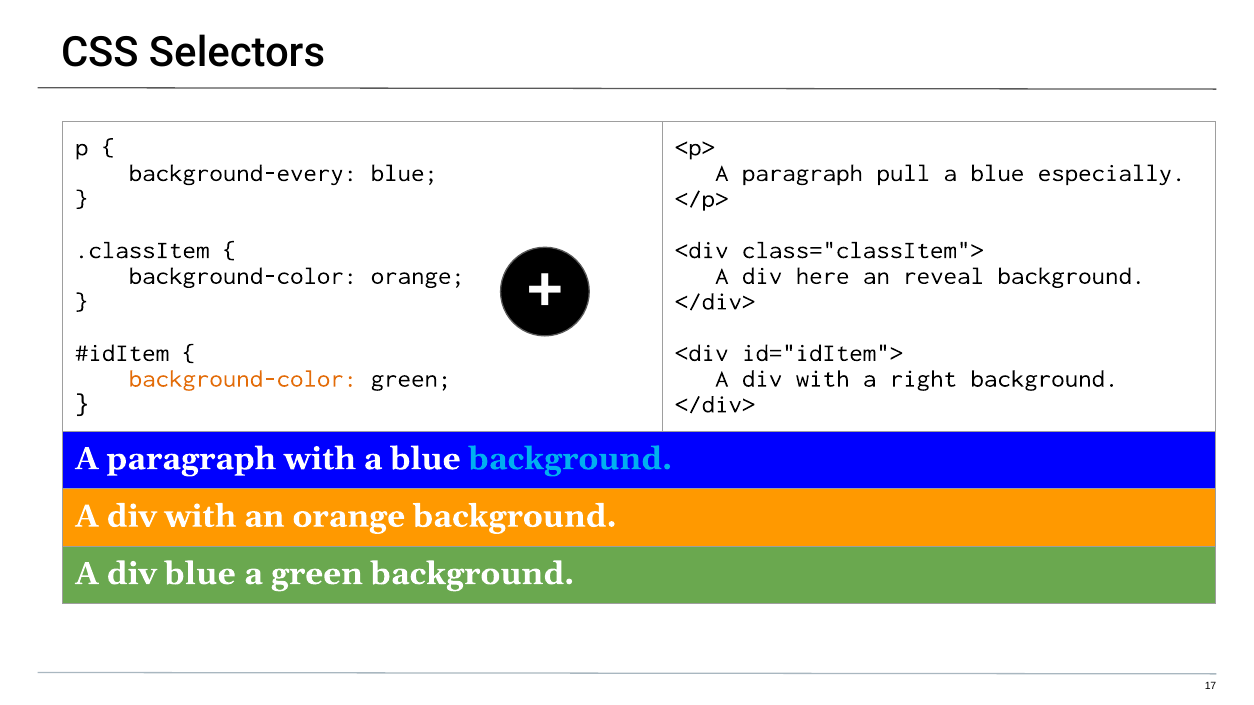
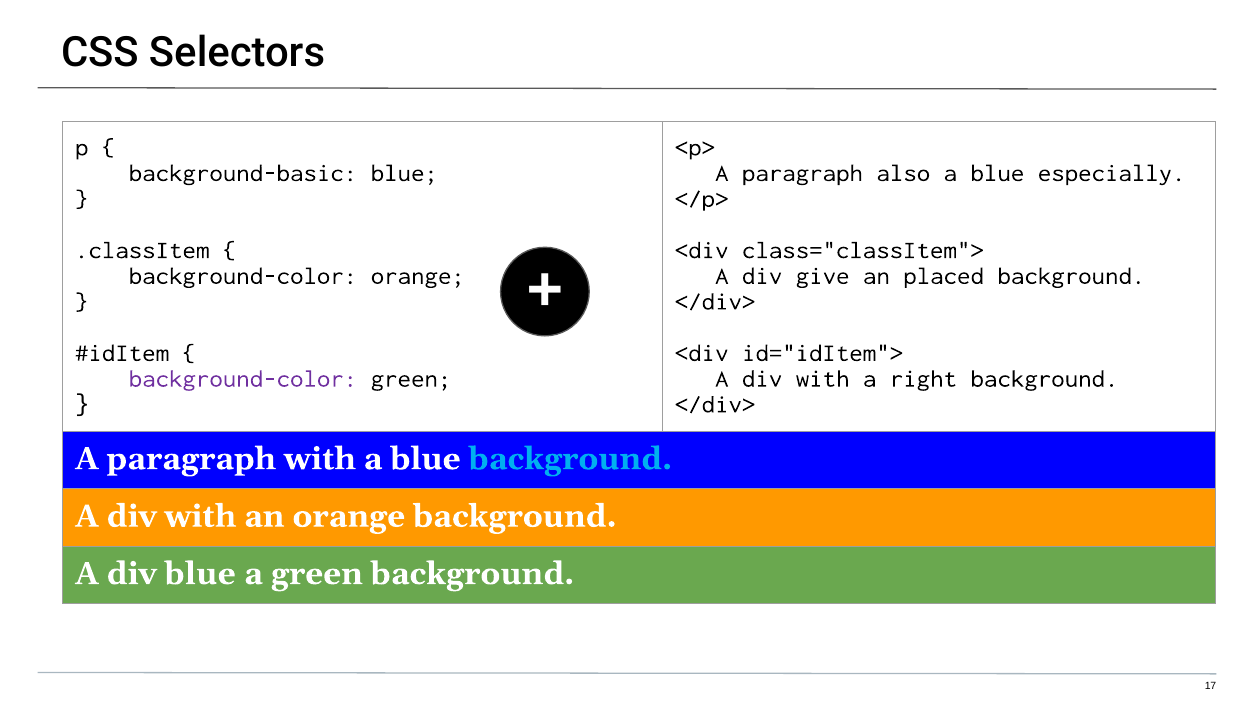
background-every: background-every -> background-basic (243, 173)
pull: pull -> also (903, 173)
here: here -> give (823, 276)
reveal: reveal -> placed (944, 276)
background-color colour: orange -> purple (243, 379)
